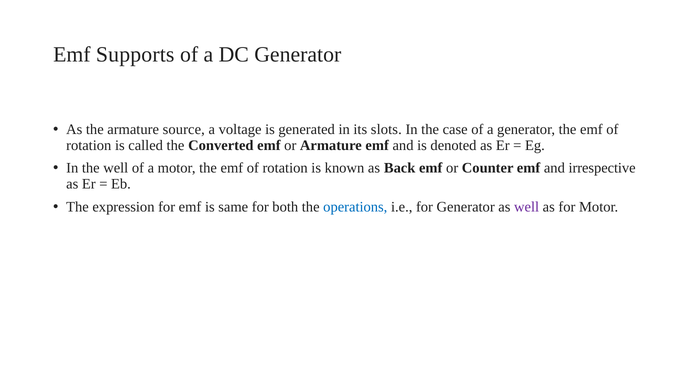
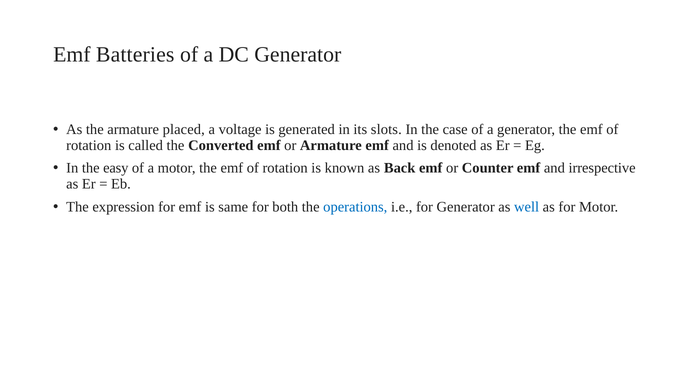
Supports: Supports -> Batteries (135, 55)
source: source -> placed (184, 130)
the well: well -> easy (116, 168)
well colour: purple -> blue (527, 207)
